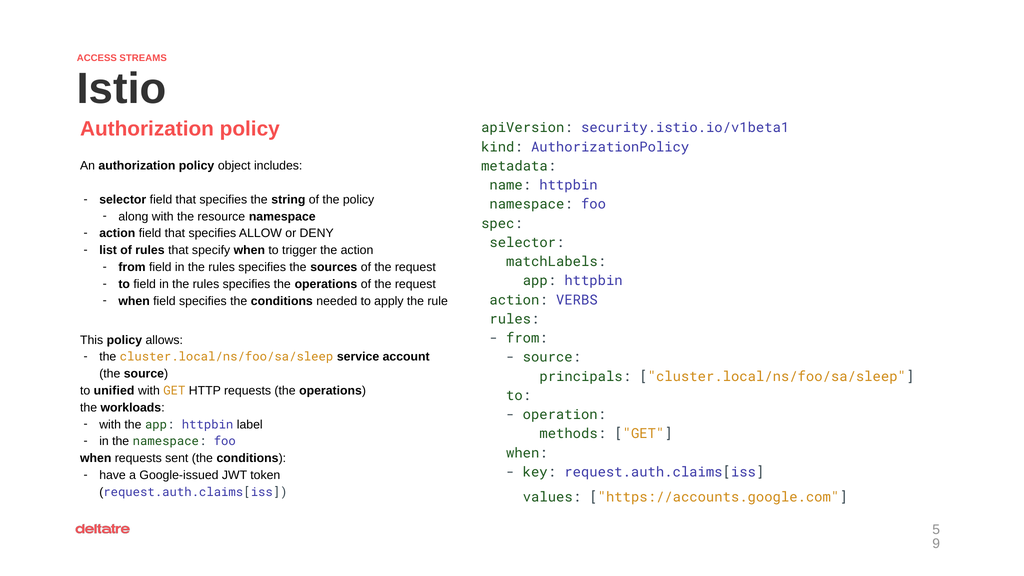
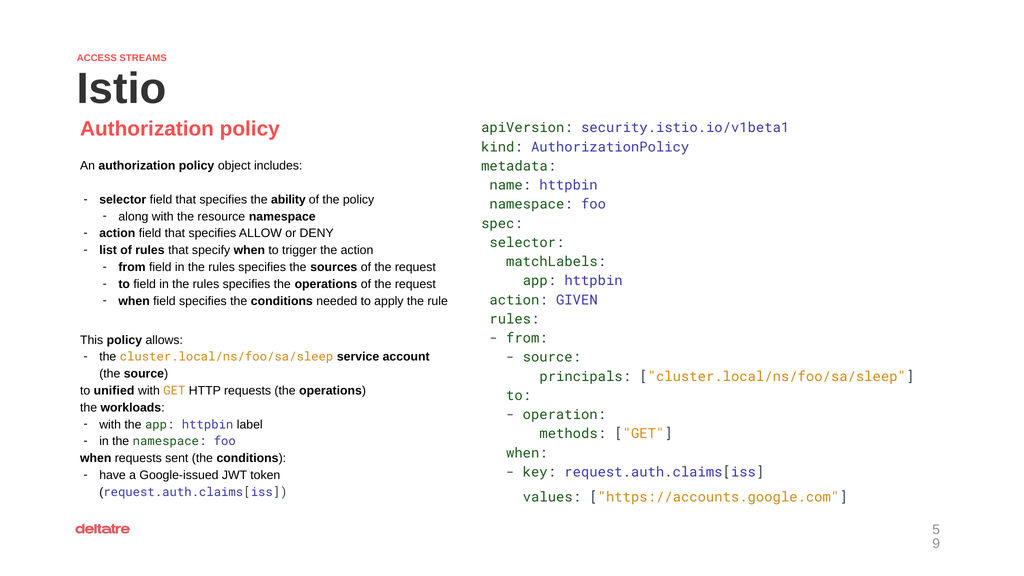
string: string -> ability (288, 200)
VERBS: VERBS -> GIVEN (577, 300)
